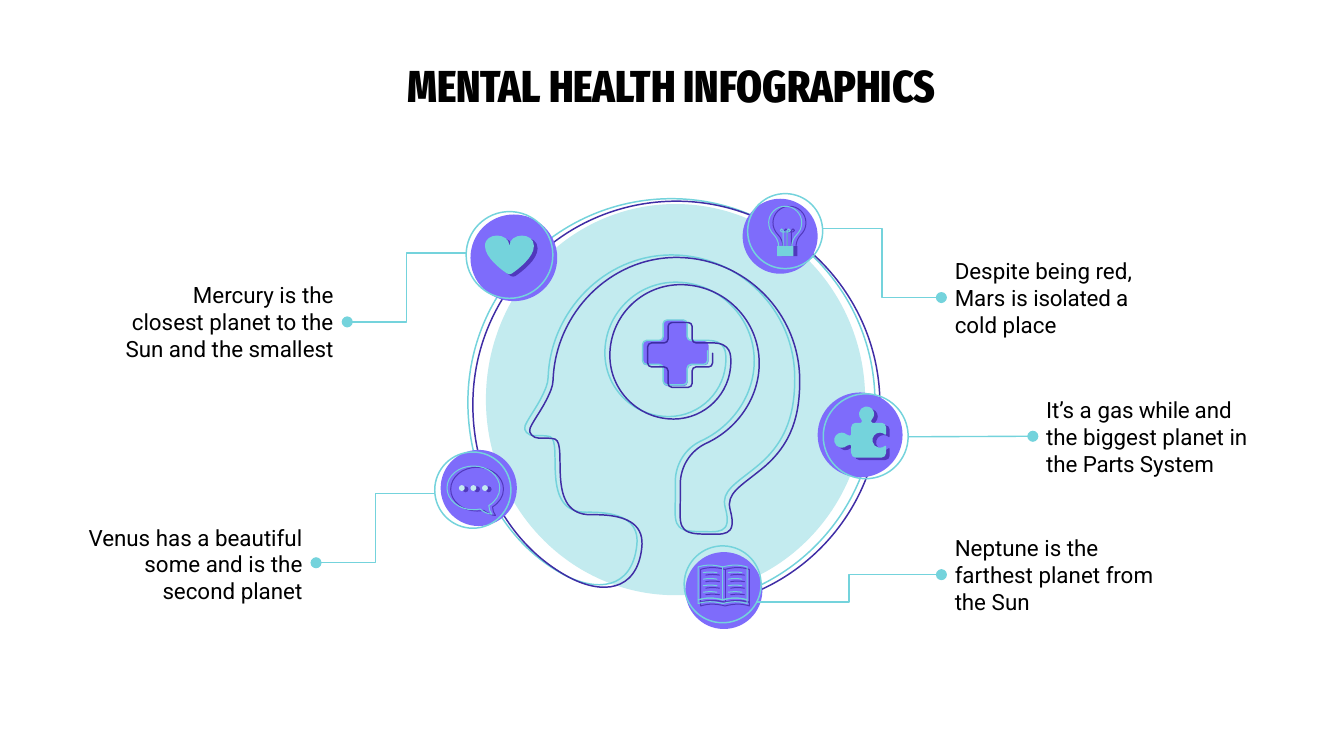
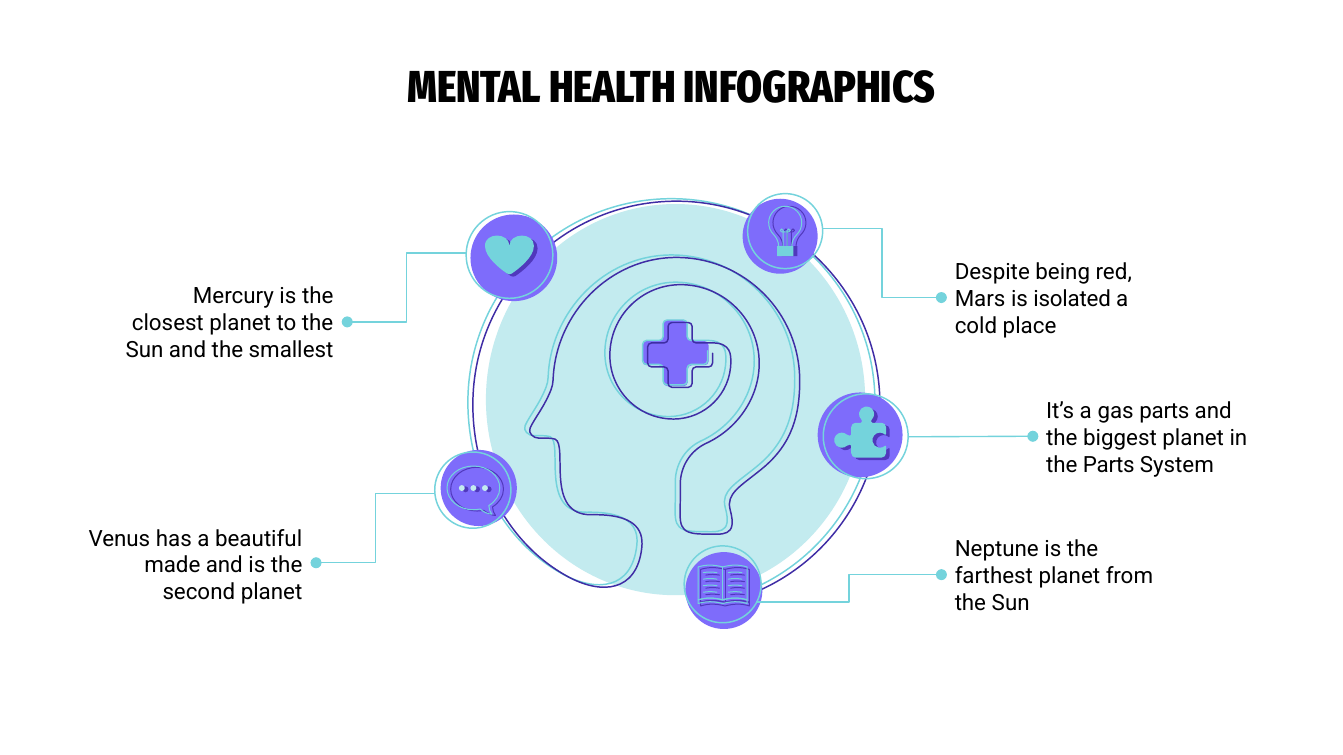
gas while: while -> parts (1164, 411)
some: some -> made (172, 566)
